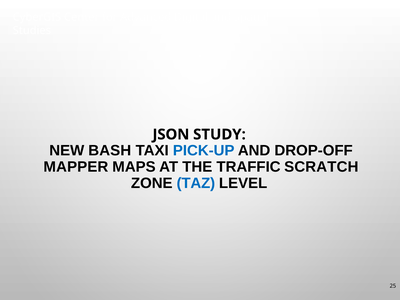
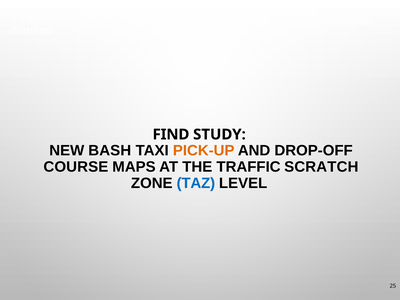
JSON: JSON -> FIND (171, 134)
PICK-UP colour: blue -> orange (204, 151)
MAPPER: MAPPER -> COURSE (76, 167)
